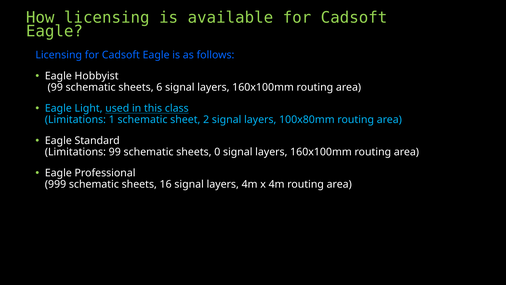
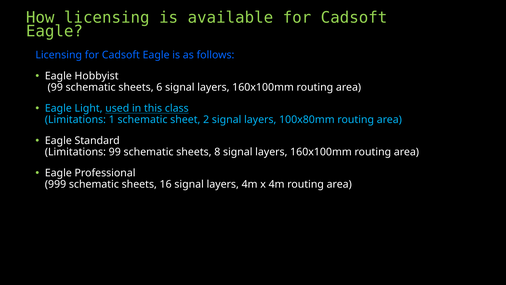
0: 0 -> 8 (217, 152)
